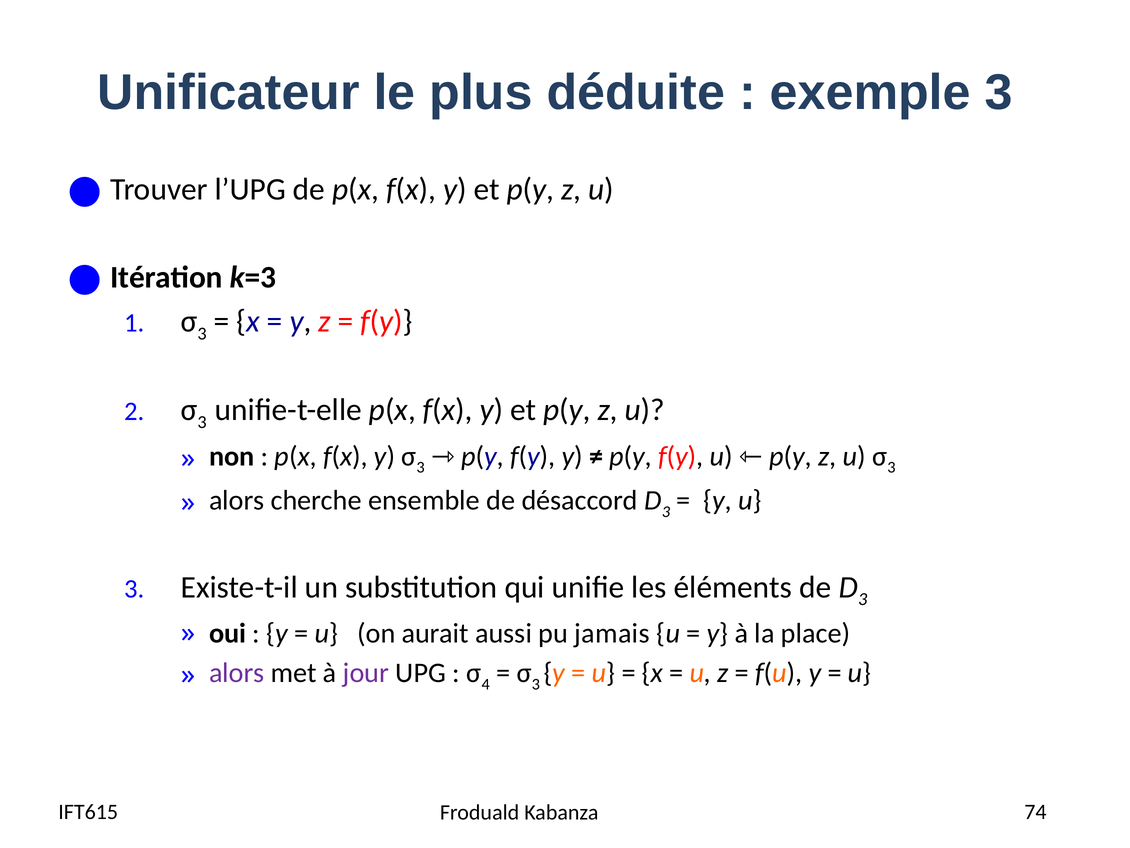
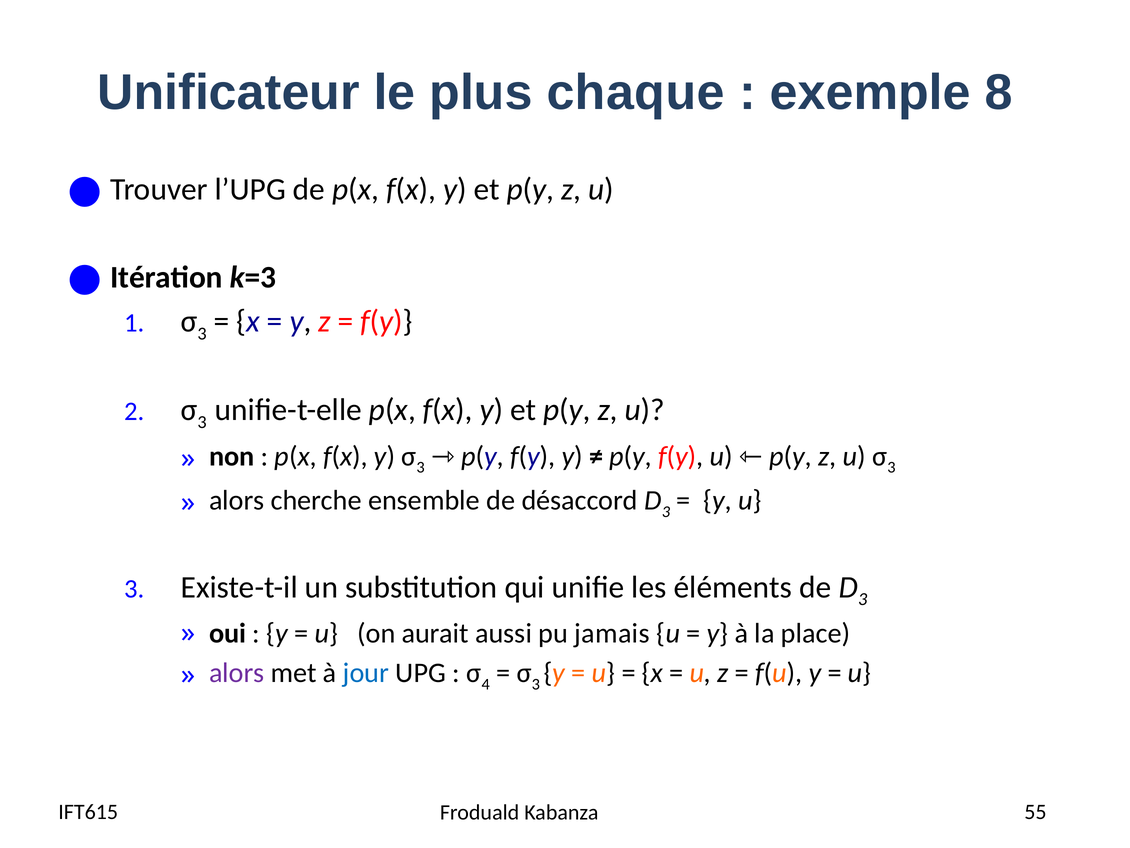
déduite: déduite -> chaque (636, 93)
exemple 3: 3 -> 8 (999, 93)
jour colour: purple -> blue (366, 673)
74: 74 -> 55 (1035, 812)
